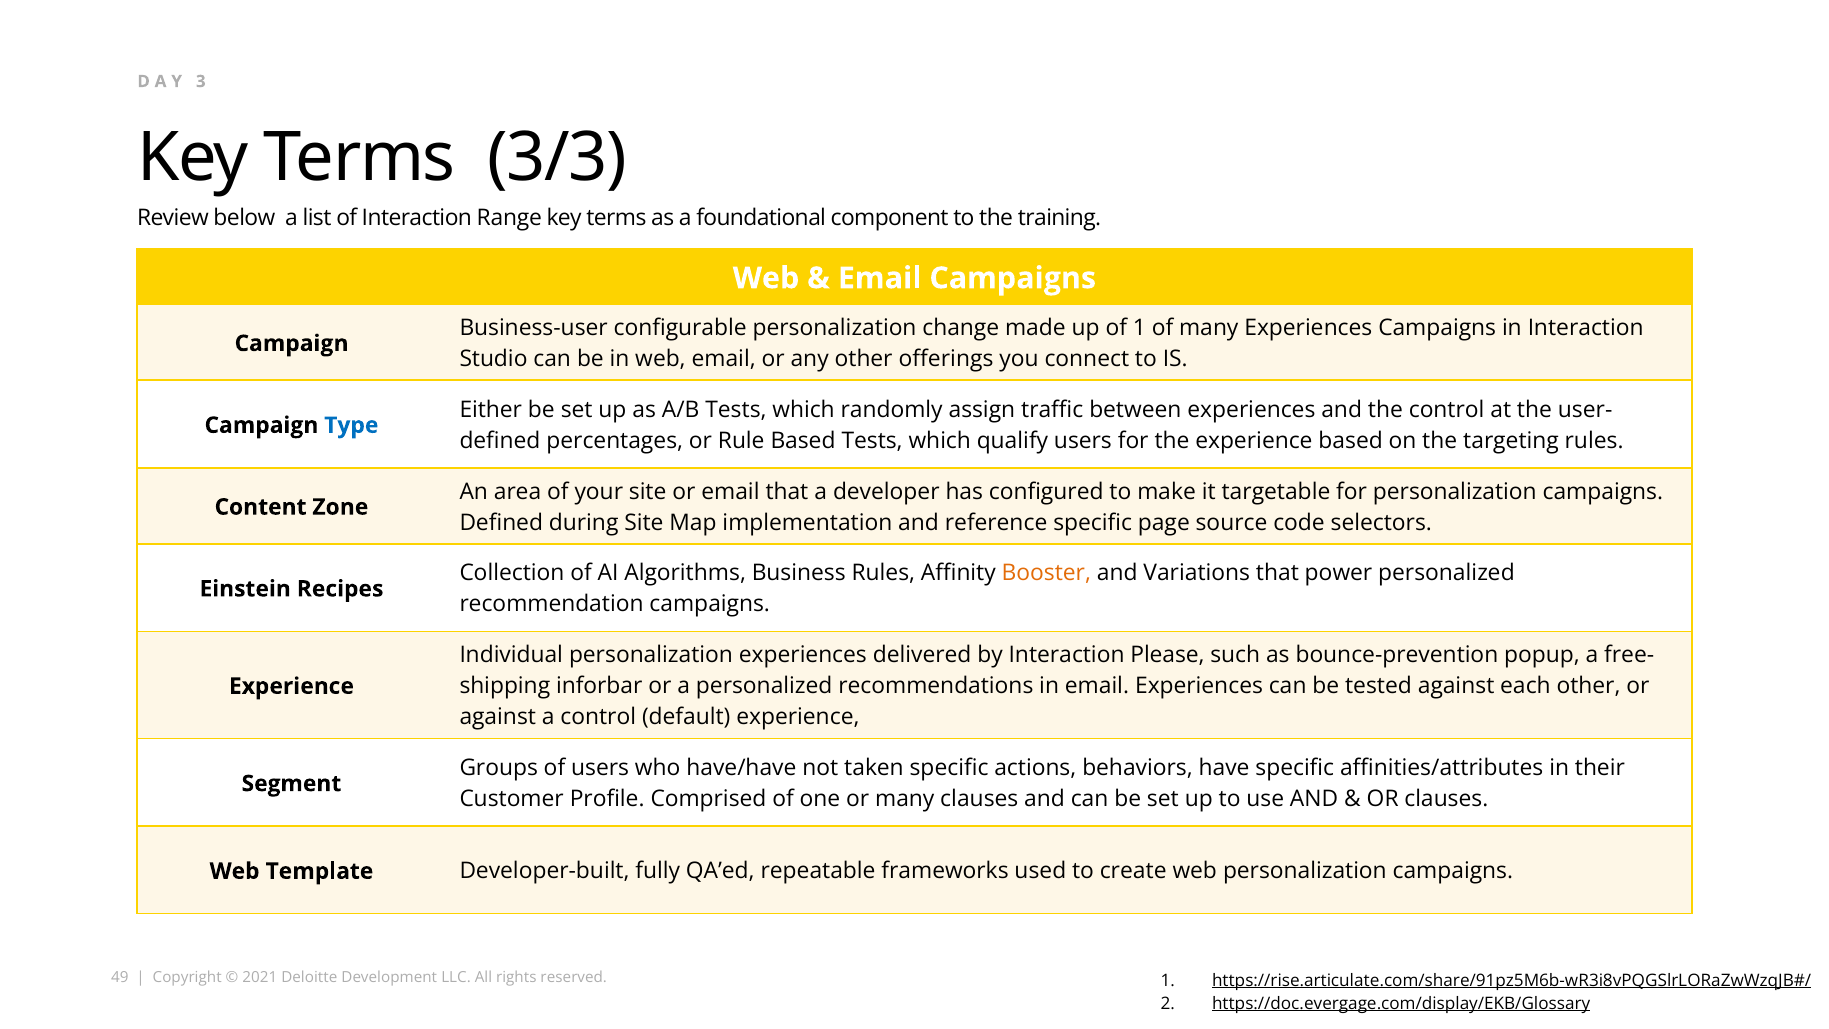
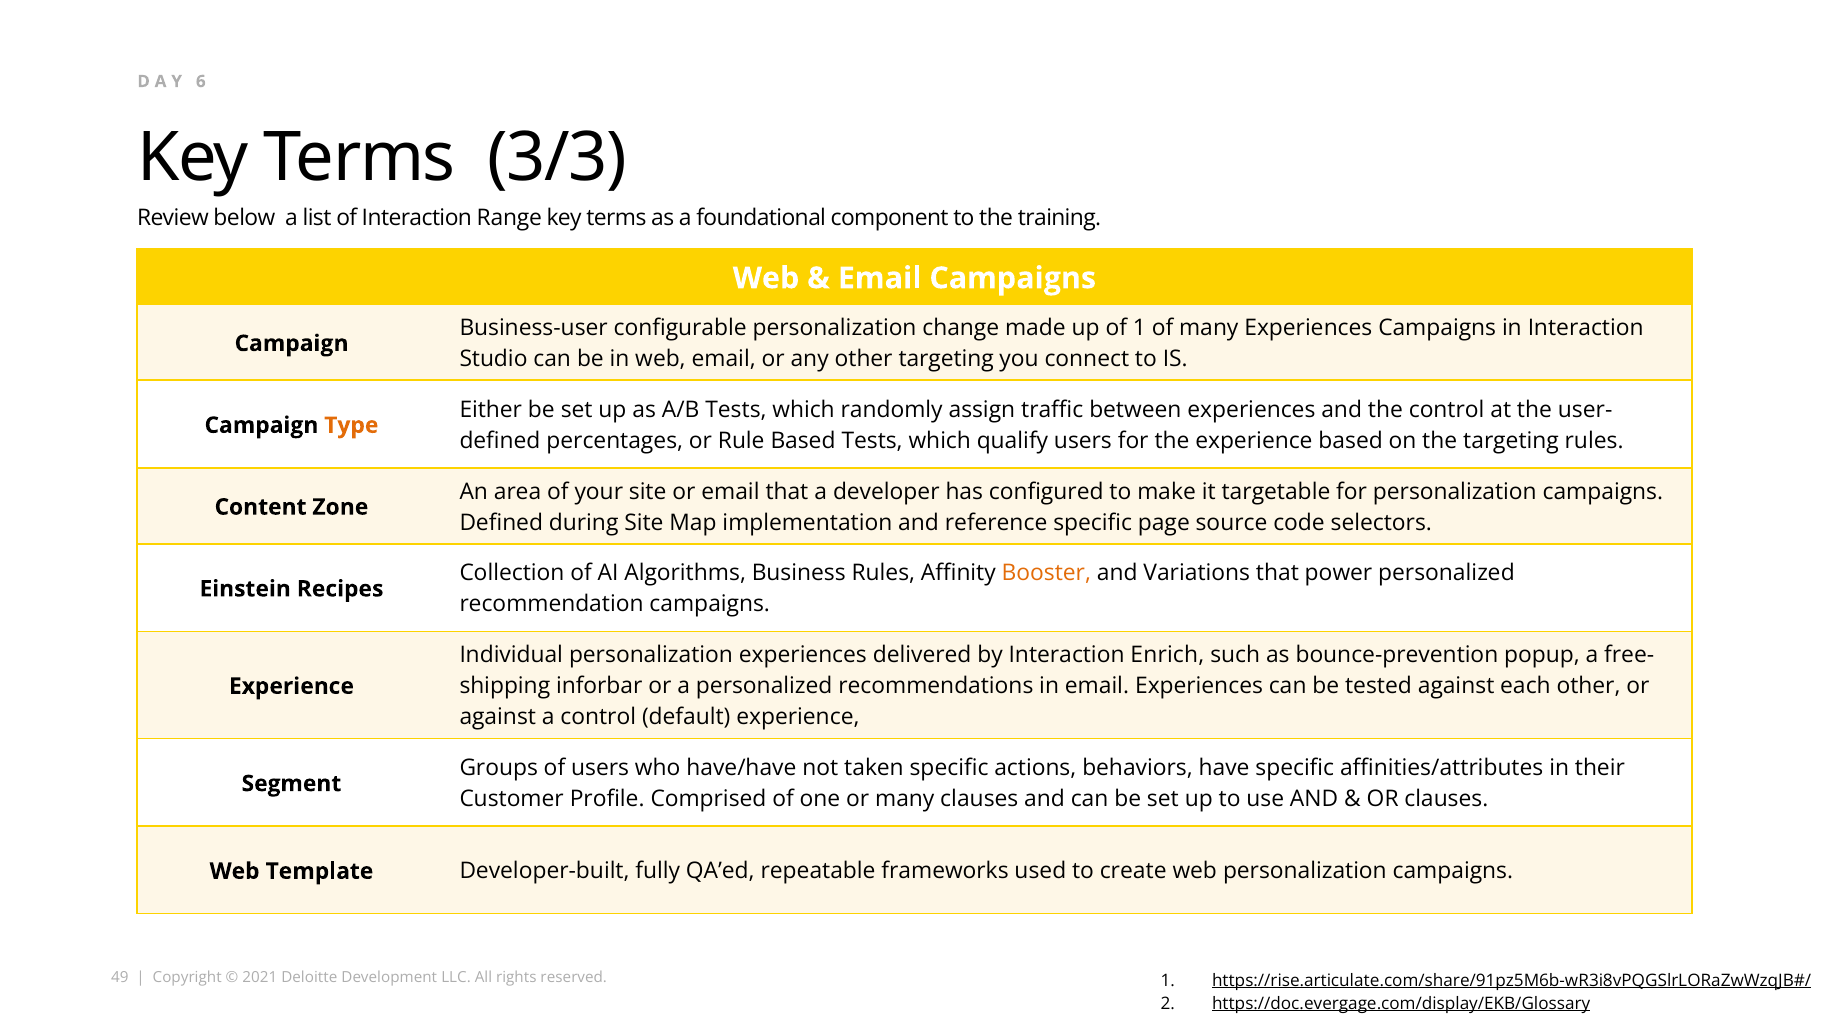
3: 3 -> 6 (201, 81)
other offerings: offerings -> targeting (946, 359)
Type colour: blue -> orange (351, 425)
Please: Please -> Enrich (1167, 655)
